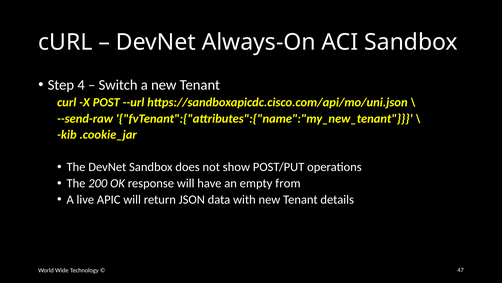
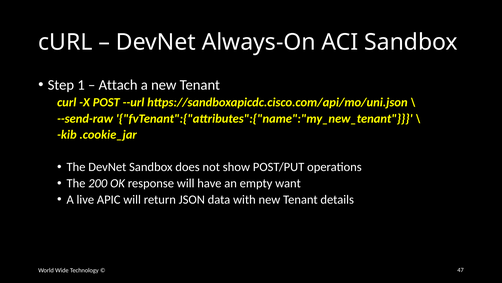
4: 4 -> 1 (81, 85)
Switch: Switch -> Attach (118, 85)
from: from -> want (288, 183)
